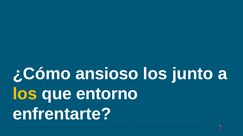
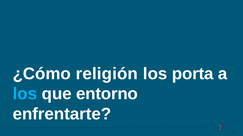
ansioso: ansioso -> religión (107, 74)
junto: junto -> porta (193, 74)
los colour: yellow -> light blue (25, 94)
